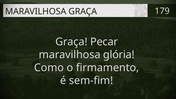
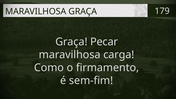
glória: glória -> carga (119, 55)
